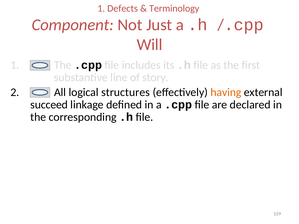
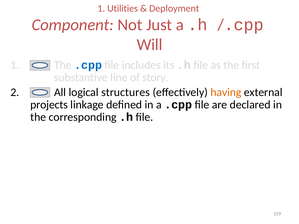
Defects: Defects -> Utilities (123, 8)
Terminology: Terminology -> Deployment (174, 8)
.cpp colour: black -> blue (88, 65)
succeed: succeed -> projects (49, 105)
